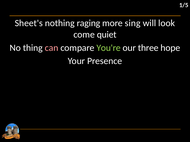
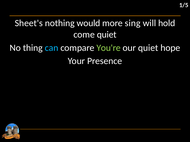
raging: raging -> would (88, 23)
look: look -> hold (167, 23)
can colour: pink -> light blue (52, 48)
our three: three -> quiet (148, 48)
